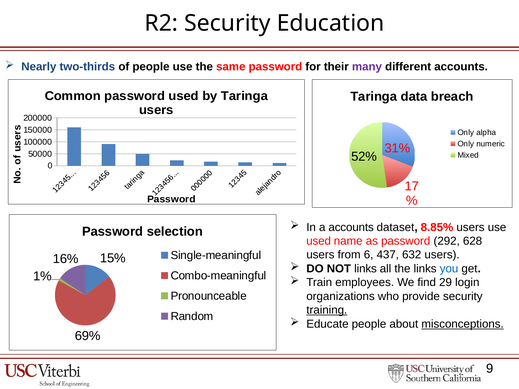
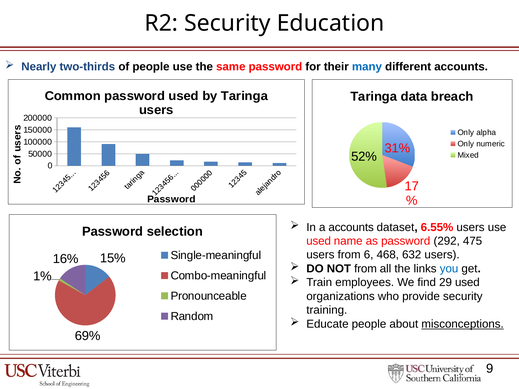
many colour: purple -> blue (367, 67)
8.85%: 8.85% -> 6.55% (437, 227)
628: 628 -> 475 (473, 241)
437: 437 -> 468 (388, 255)
NOT links: links -> from (366, 269)
29 login: login -> used (467, 283)
training underline: present -> none (327, 310)
